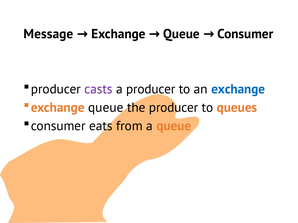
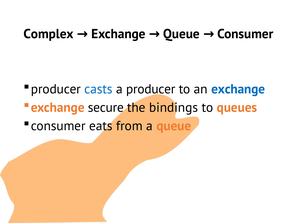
Message: Message -> Complex (48, 34)
casts colour: purple -> blue (98, 89)
queue: queue -> secure (106, 108)
the producer: producer -> bindings (174, 108)
